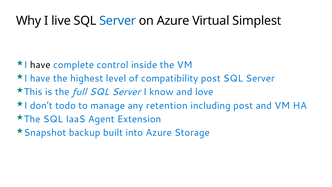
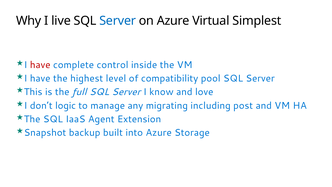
have colour: black -> red (40, 65)
compatibility post: post -> pool (211, 78)
todo: todo -> logic (66, 105)
retention: retention -> migrating (167, 105)
